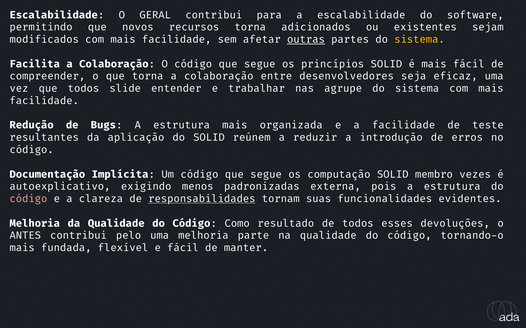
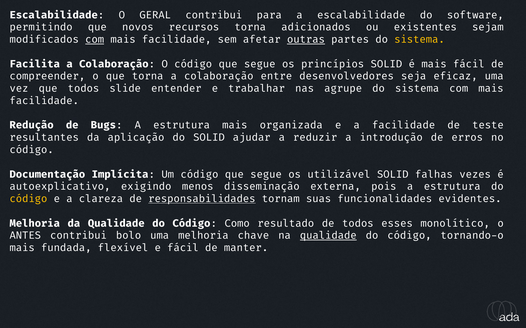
com underline: none -> present (95, 40)
reúnem: reúnem -> ajudar (252, 138)
computação: computação -> utilizável (339, 175)
membro: membro -> falhas (434, 175)
padronizadas: padronizadas -> disseminação (262, 187)
código colour: pink -> yellow (28, 199)
devoluções: devoluções -> monolítico (455, 224)
pelo: pelo -> bolo (129, 236)
parte: parte -> chave (253, 236)
qualidade underline: none -> present (328, 236)
